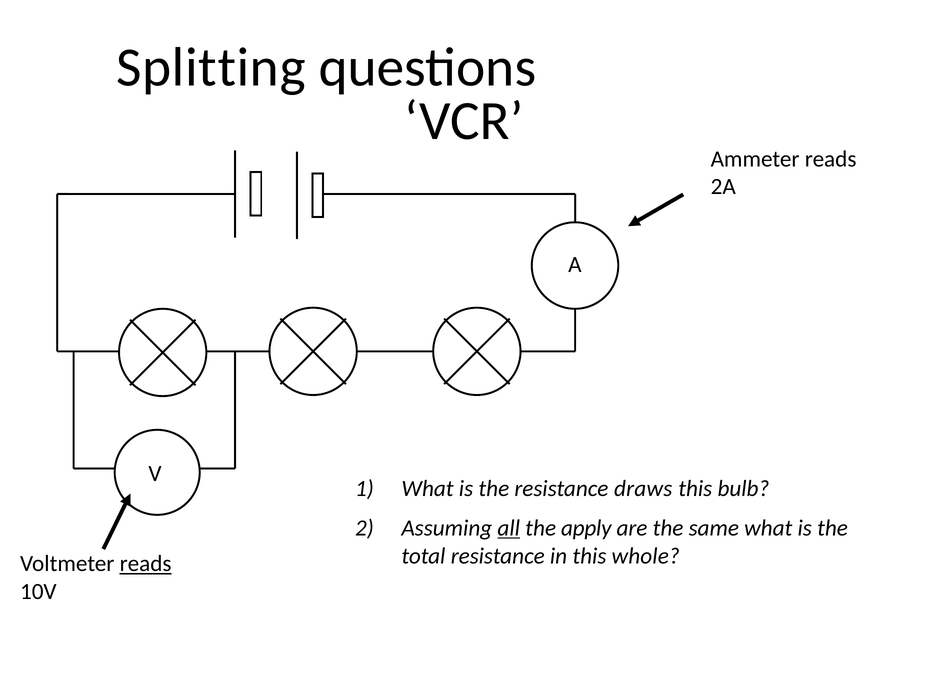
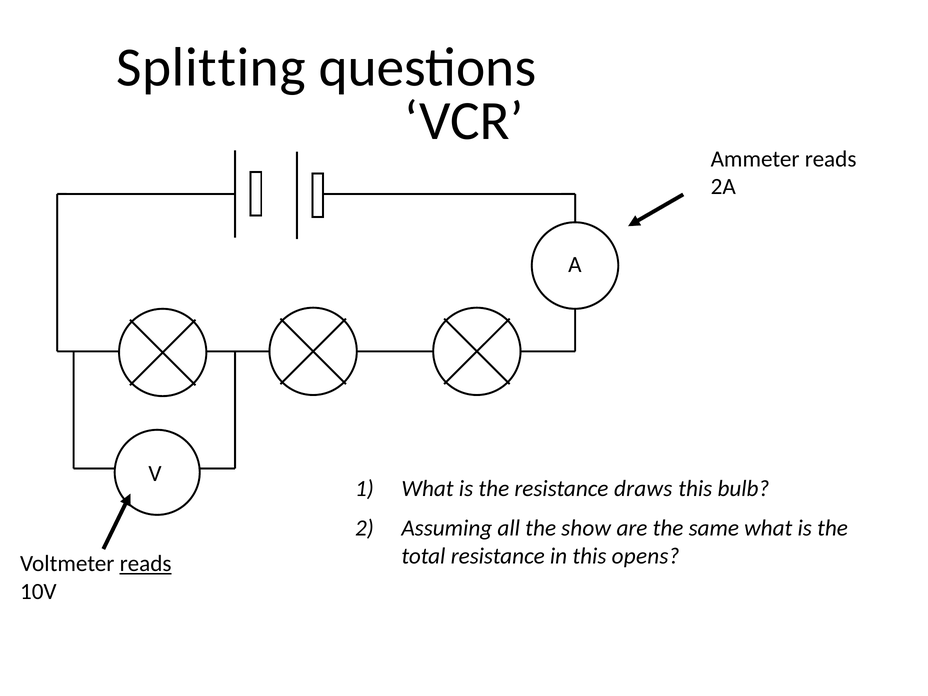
all underline: present -> none (509, 528)
apply: apply -> show (586, 528)
whole: whole -> opens (646, 556)
